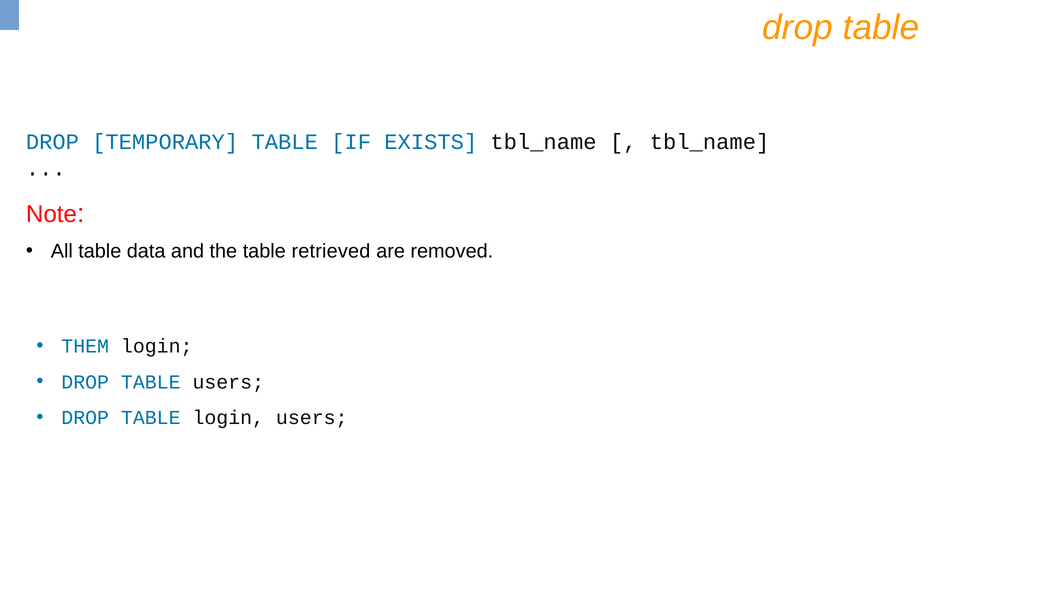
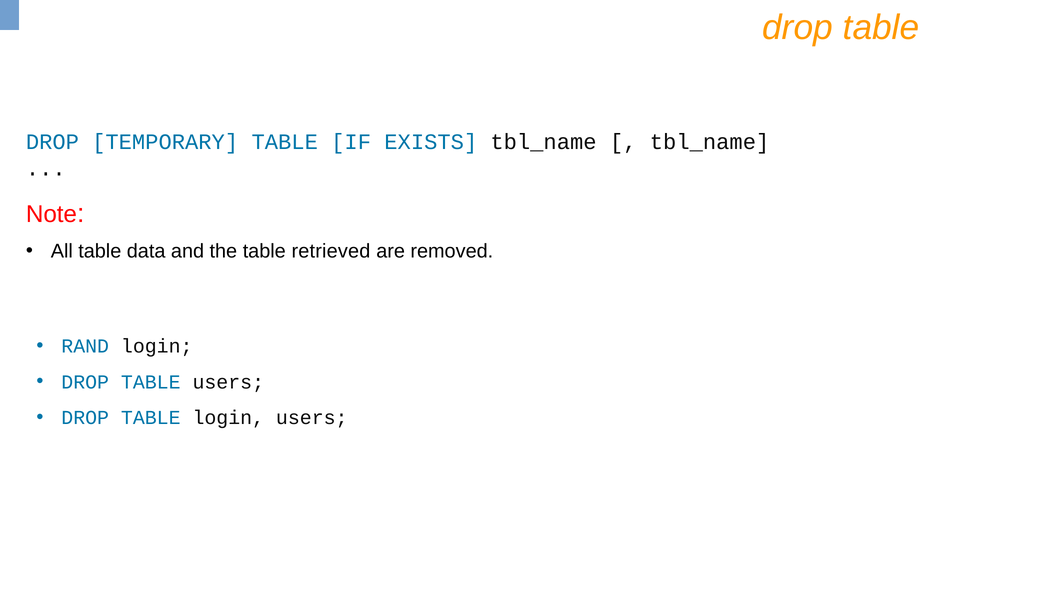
THEM: THEM -> RAND (85, 346)
